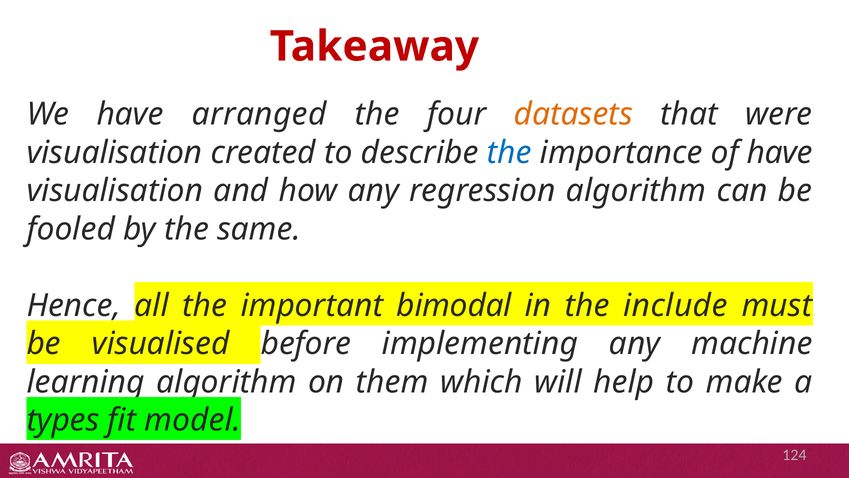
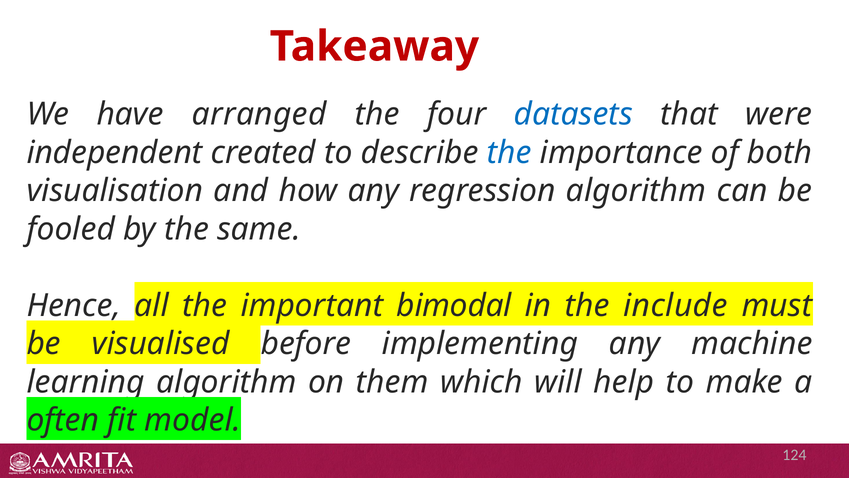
datasets colour: orange -> blue (573, 114)
visualisation: visualisation -> independent (114, 153)
of have: have -> both (780, 153)
types: types -> often (63, 420)
